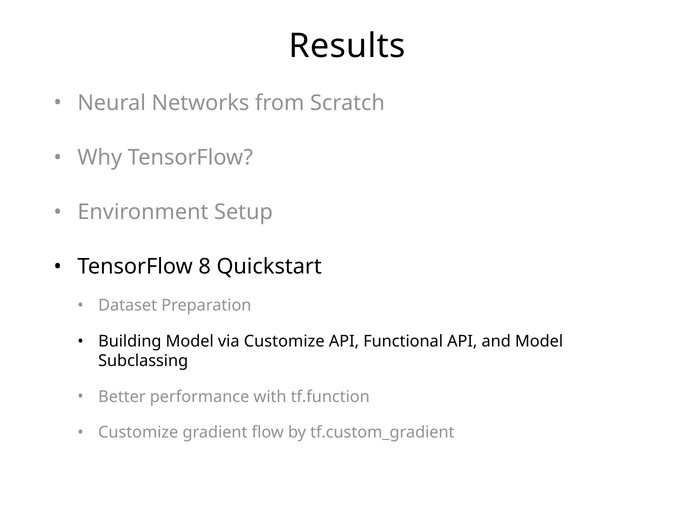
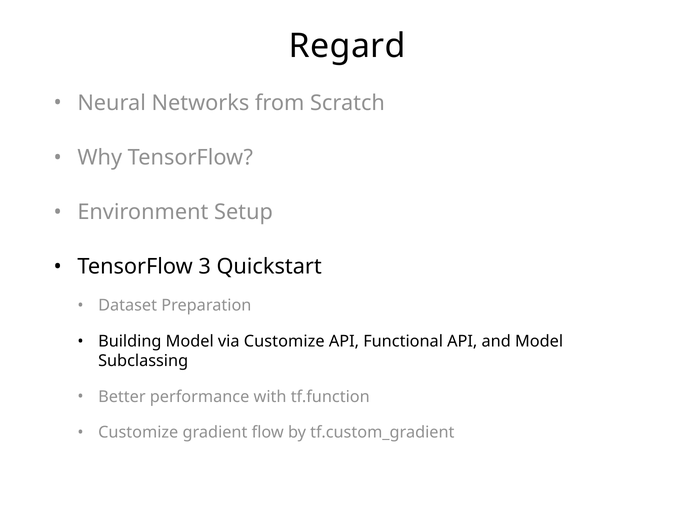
Results: Results -> Regard (347, 46)
8: 8 -> 3 (205, 267)
